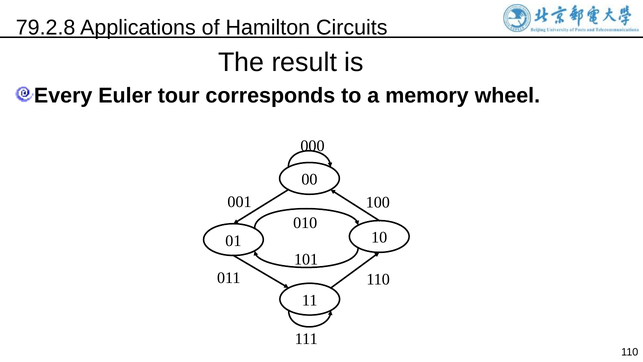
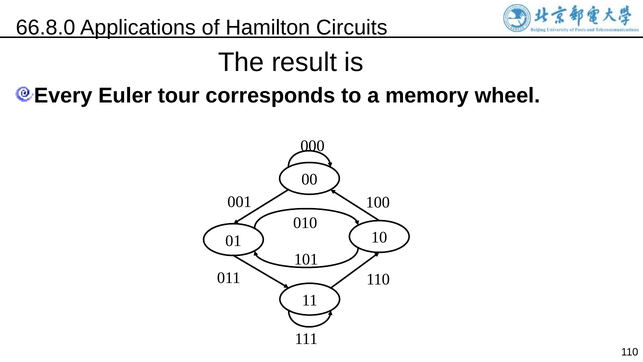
79.2.8: 79.2.8 -> 66.8.0 (46, 28)
